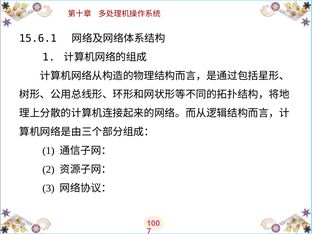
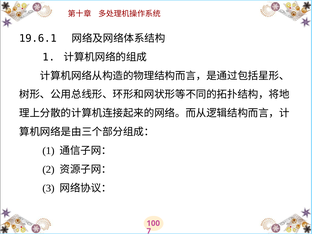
15.6.1: 15.6.1 -> 19.6.1 (38, 38)
